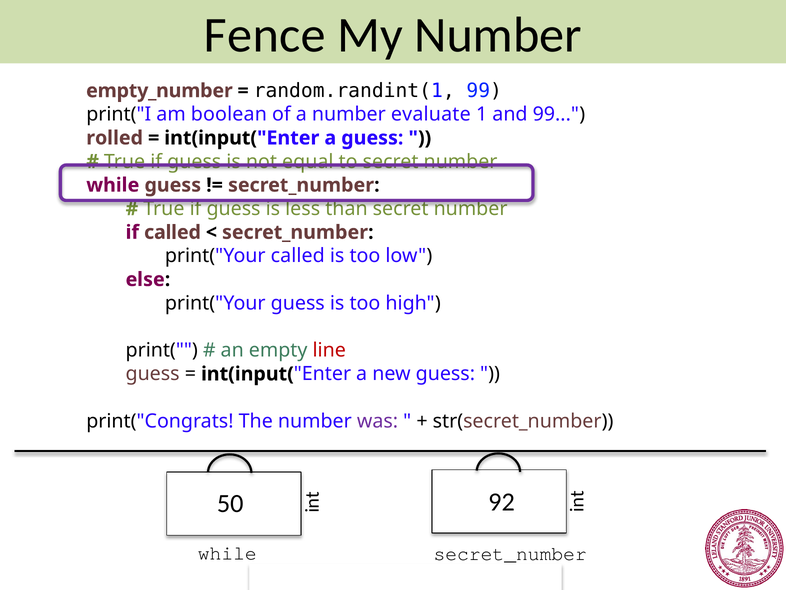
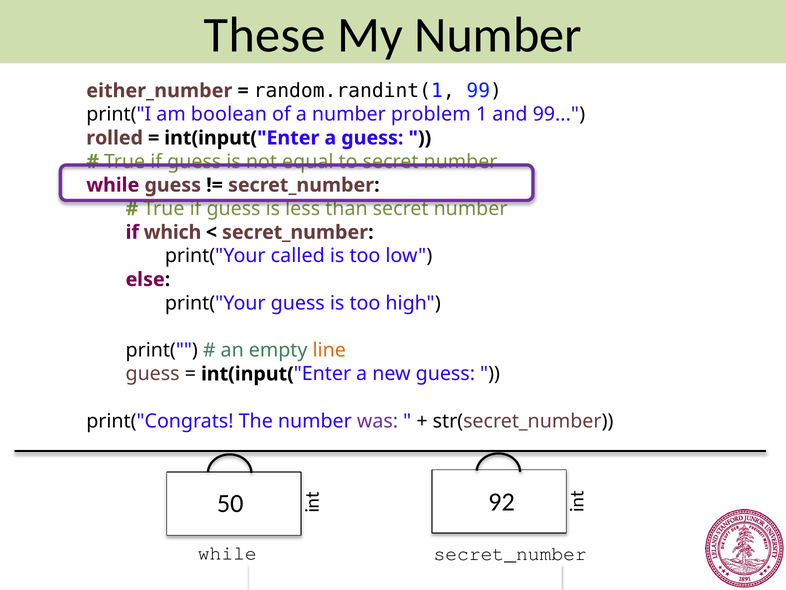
Fence: Fence -> These (265, 35)
empty_number: empty_number -> either_number (159, 91)
evaluate: evaluate -> problem (431, 114)
if called: called -> which (172, 232)
line colour: red -> orange (329, 350)
